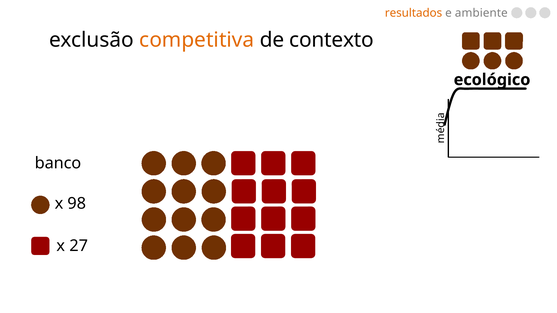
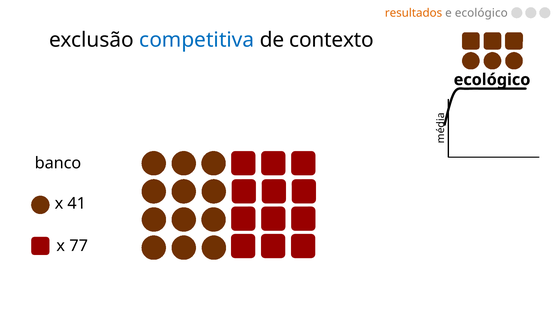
e ambiente: ambiente -> ecológico (481, 13)
competitiva colour: orange -> blue (197, 40)
98: 98 -> 41 (77, 204)
27: 27 -> 77 (79, 246)
